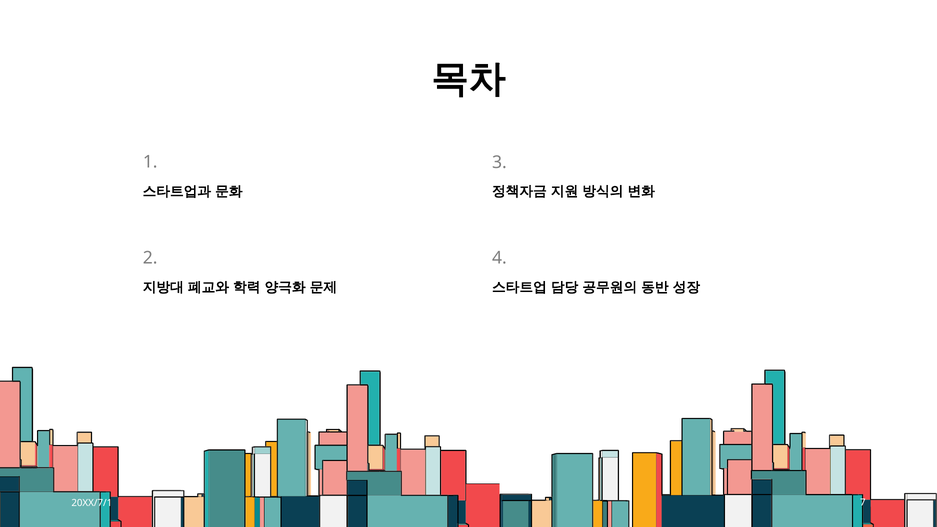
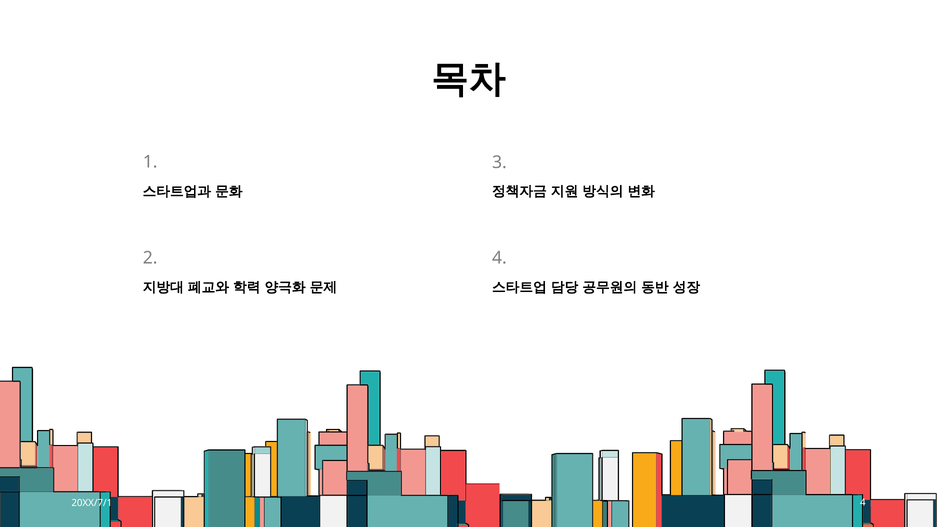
20XX/7/1 7: 7 -> 4 (863, 502)
